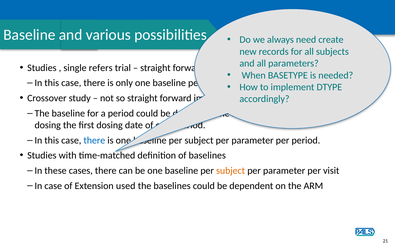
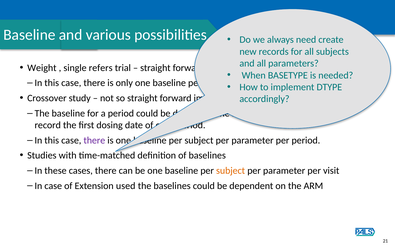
Studies: Studies -> Weight (42, 68)
dosing: dosing -> record (48, 125)
there colour: blue -> purple (94, 140)
